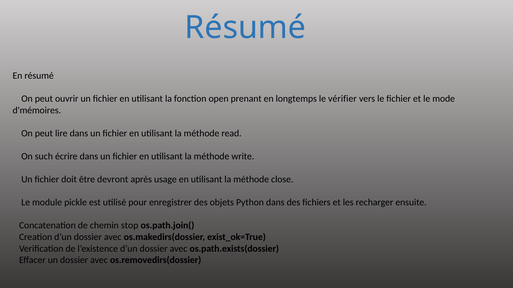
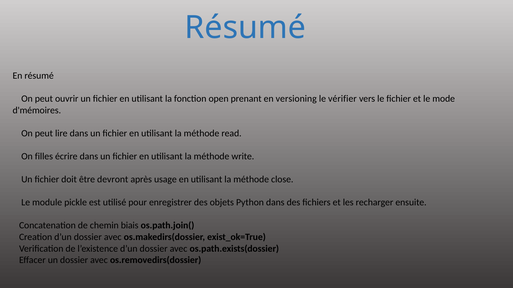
longtemps: longtemps -> versioning (296, 99)
such: such -> filles (44, 157)
stop: stop -> biais (130, 226)
